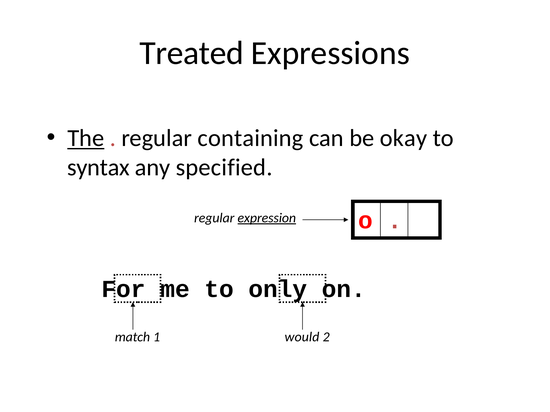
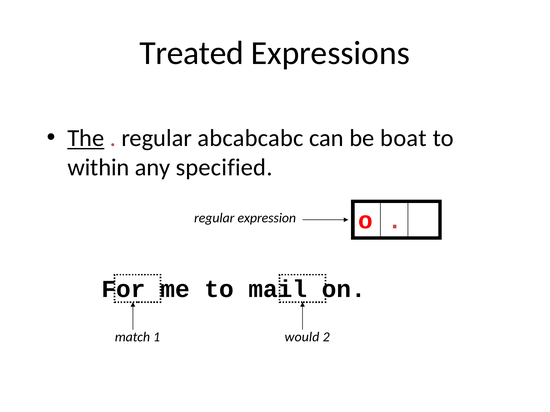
containing: containing -> abcabcabc (250, 138)
okay: okay -> boat (403, 138)
syntax: syntax -> within (98, 168)
expression underline: present -> none (267, 218)
only: only -> mail (278, 289)
